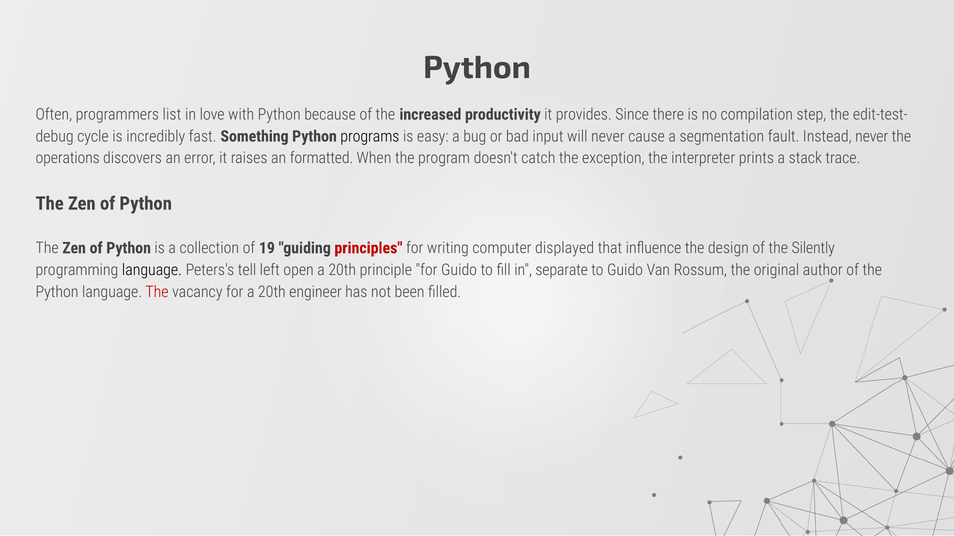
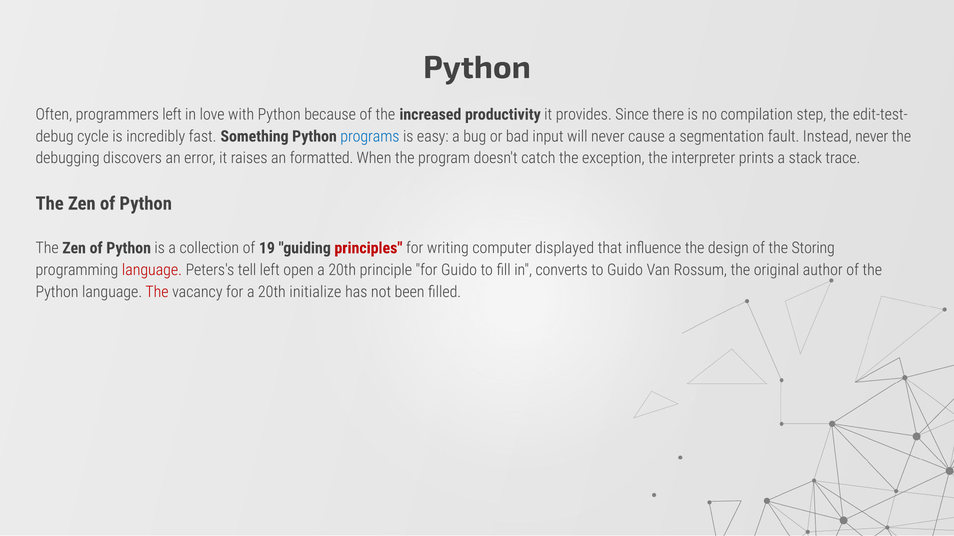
programmers list: list -> left (172, 115)
programs colour: black -> blue (370, 137)
operations: operations -> debugging (68, 158)
Silently: Silently -> Storing (813, 248)
language colour: black -> red (152, 270)
separate: separate -> converts (562, 270)
engineer: engineer -> initialize (315, 292)
